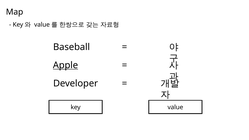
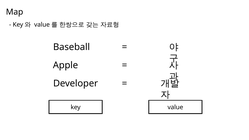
Apple underline: present -> none (65, 65)
